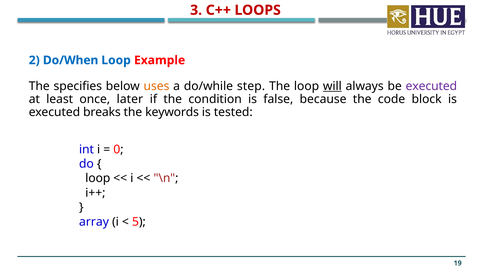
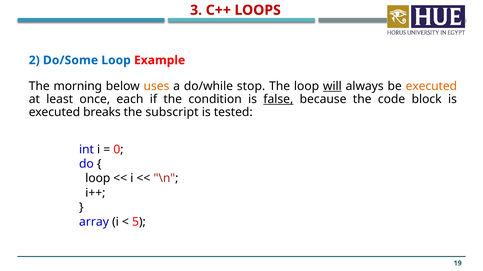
Do/When: Do/When -> Do/Some (70, 60)
specifies: specifies -> morning (78, 86)
step: step -> stop (251, 86)
executed colour: purple -> orange (431, 86)
later: later -> each (130, 100)
false underline: none -> present (278, 100)
keywords: keywords -> subscript (172, 113)
